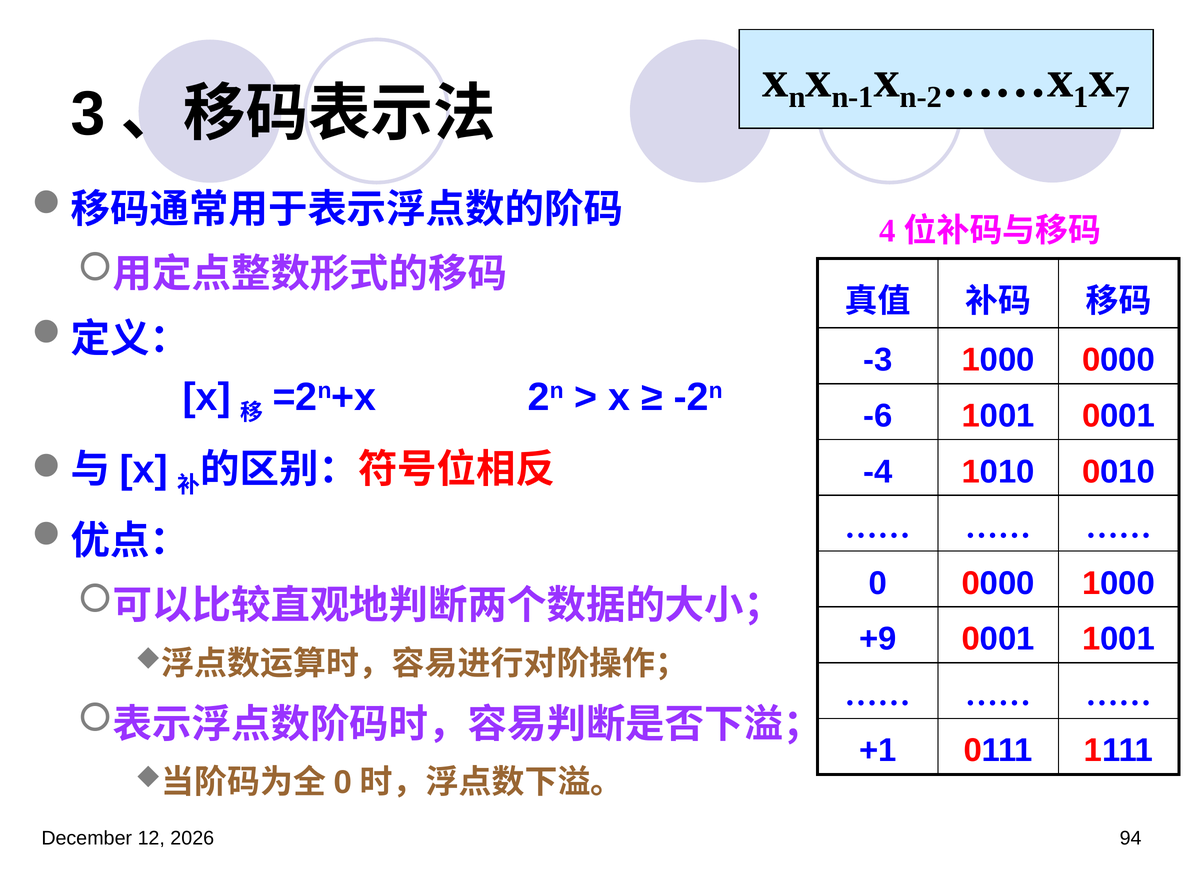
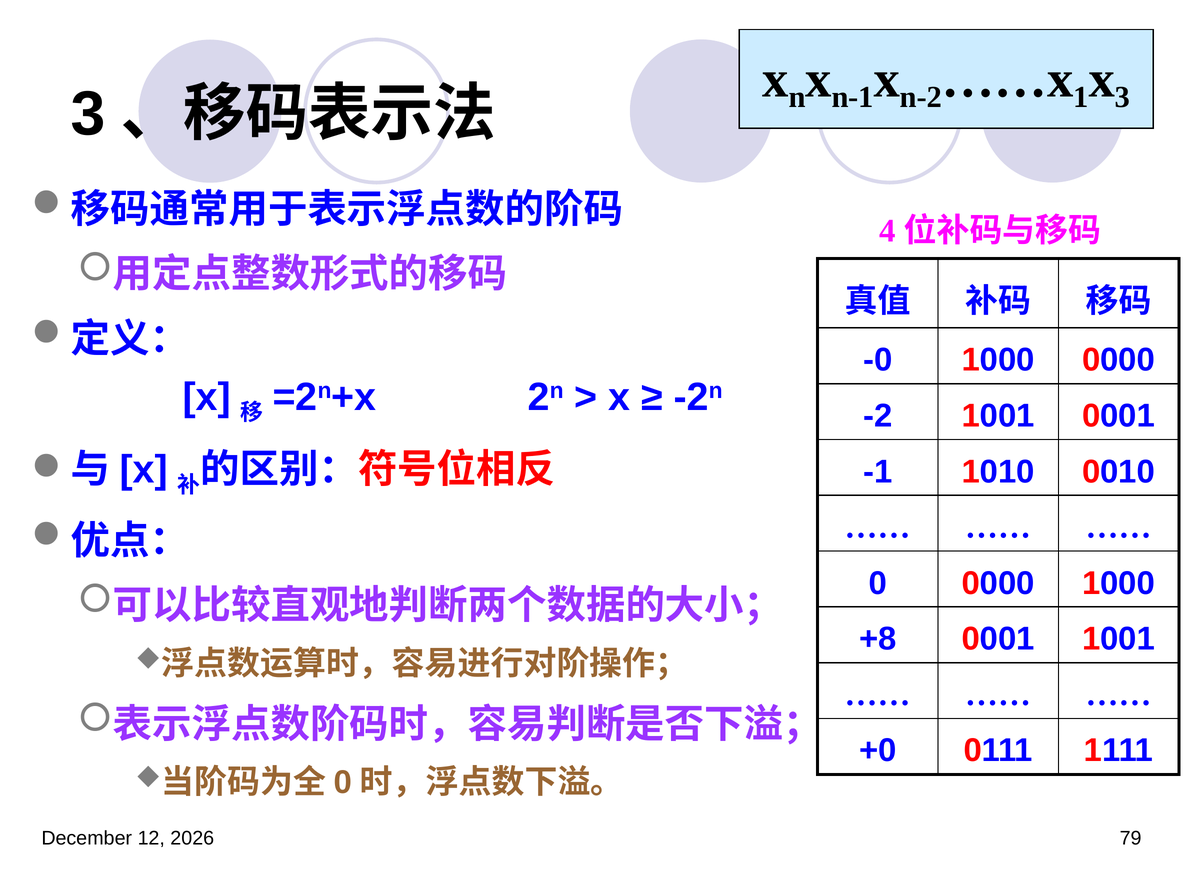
x 7: 7 -> 3 (1122, 97)
-3: -3 -> -0 (878, 360)
-6: -6 -> -2 (878, 415)
-4: -4 -> -1 (878, 471)
+9: +9 -> +8 (878, 639)
+1: +1 -> +0 (878, 750)
94: 94 -> 79 (1131, 837)
